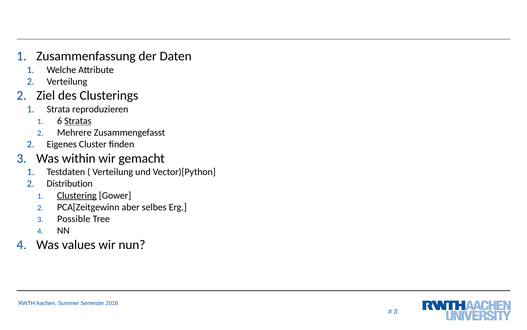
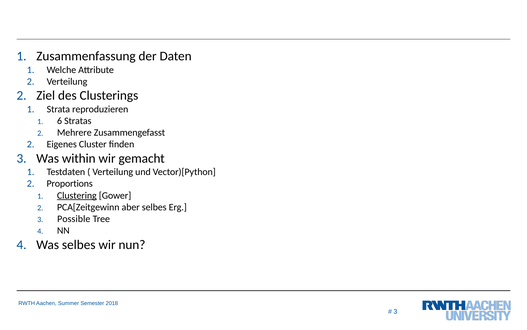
Stratas underline: present -> none (78, 121)
Distribution: Distribution -> Proportions (70, 183)
Was values: values -> selbes (79, 244)
